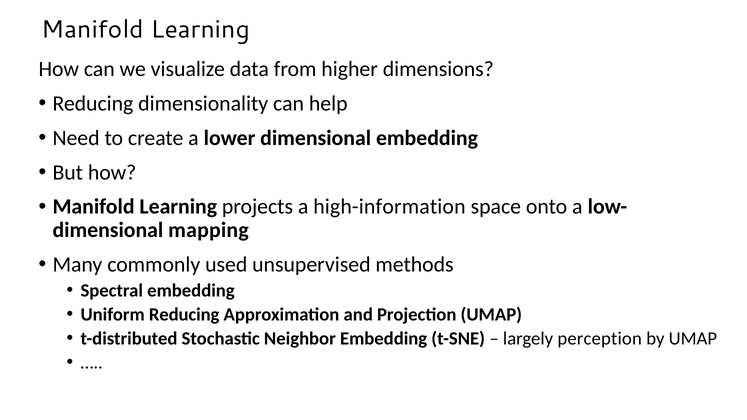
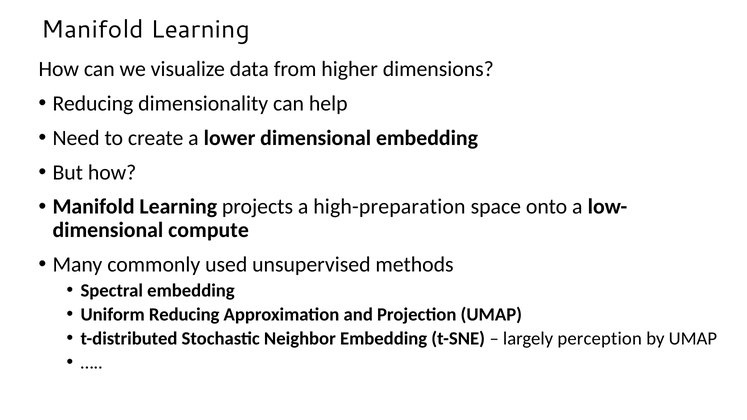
high-information: high-information -> high-preparation (389, 207)
mapping: mapping -> compute (209, 230)
